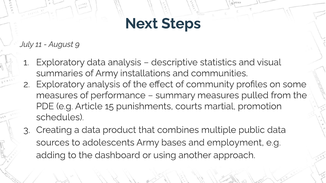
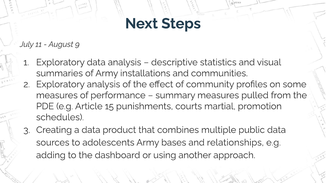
employment: employment -> relationships (235, 143)
